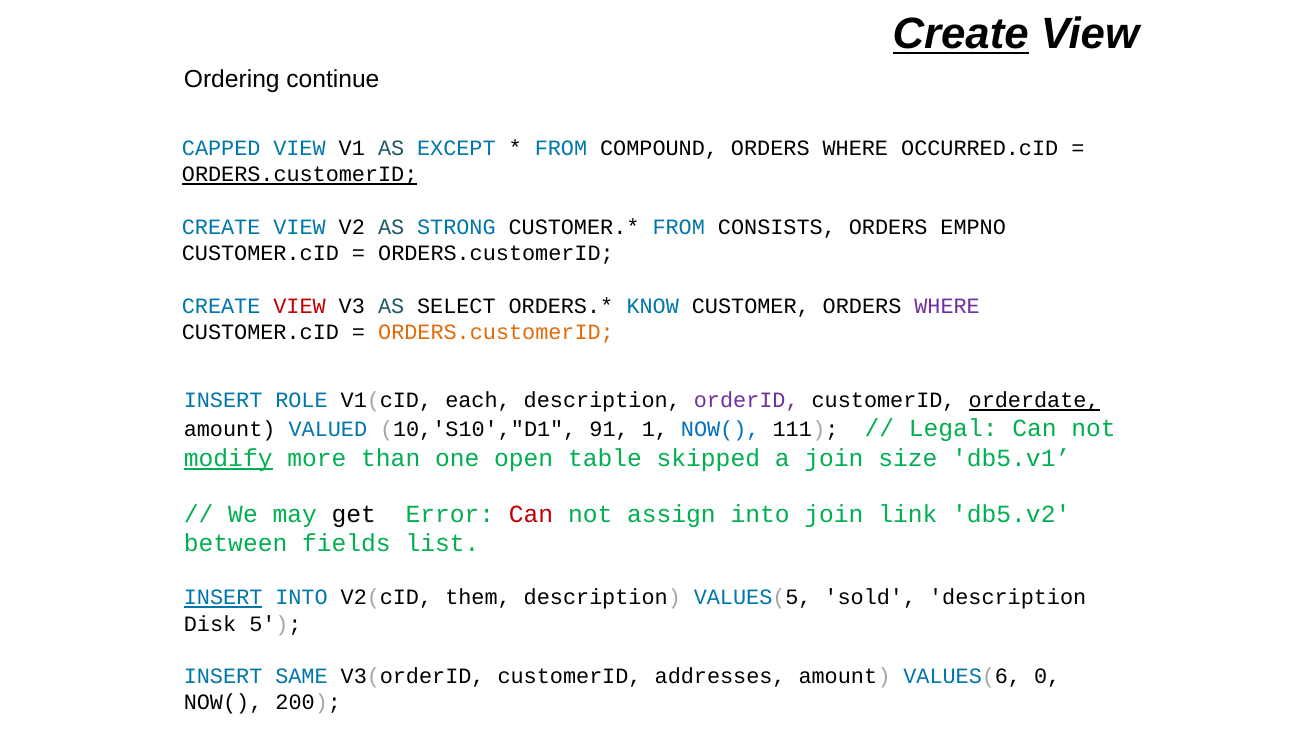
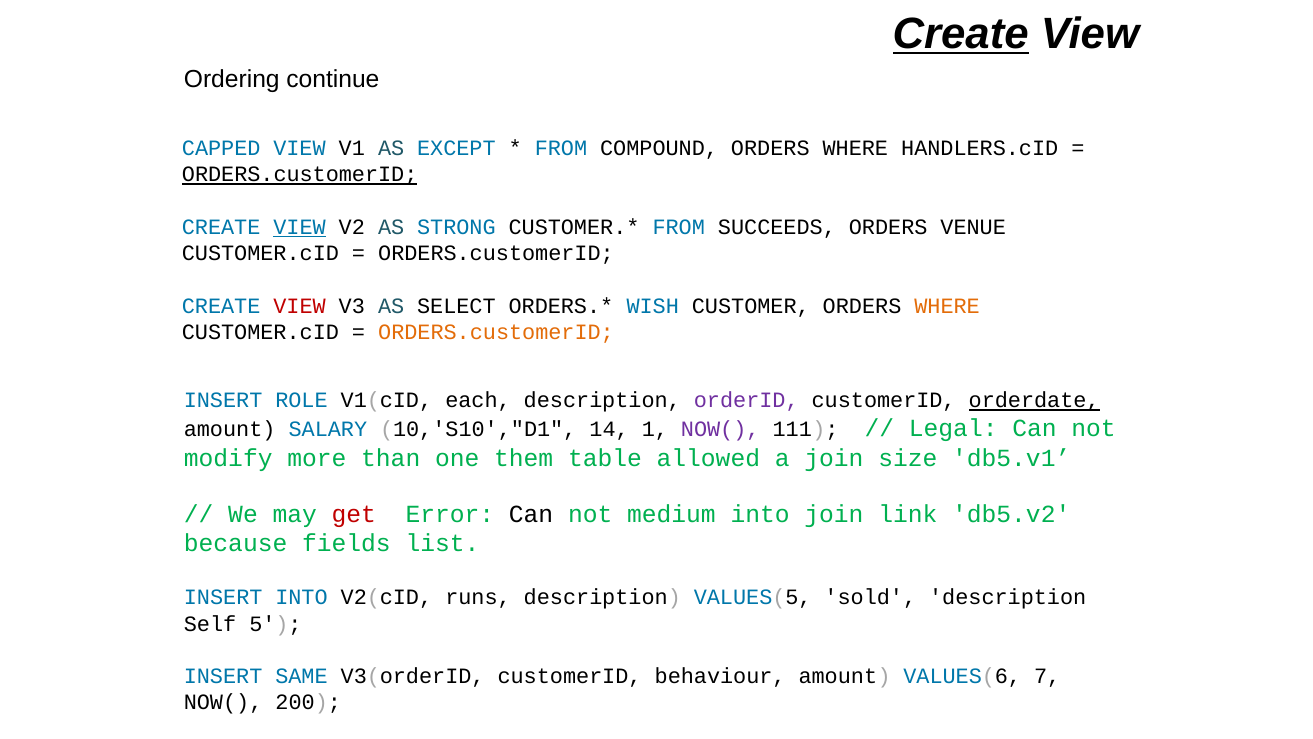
OCCURRED.cID: OCCURRED.cID -> HANDLERS.cID (980, 148)
VIEW underline: none -> present (300, 227)
CONSISTS: CONSISTS -> SUCCEEDS (777, 227)
EMPNO: EMPNO -> VENUE (973, 227)
KNOW: KNOW -> WISH (653, 306)
WHERE colour: purple -> orange (947, 306)
VALUED: VALUED -> SALARY (328, 430)
91: 91 -> 14 (609, 430)
NOW( colour: blue -> purple (720, 430)
modify underline: present -> none (228, 458)
open: open -> them (524, 458)
skipped: skipped -> allowed (708, 458)
get colour: black -> red (354, 514)
Can colour: red -> black (531, 514)
assign: assign -> medium (671, 514)
between: between -> because (236, 543)
INSERT underline: present -> none (223, 597)
them: them -> runs (478, 597)
Disk: Disk -> Self (210, 624)
addresses: addresses -> behaviour (720, 676)
0: 0 -> 7 (1047, 676)
